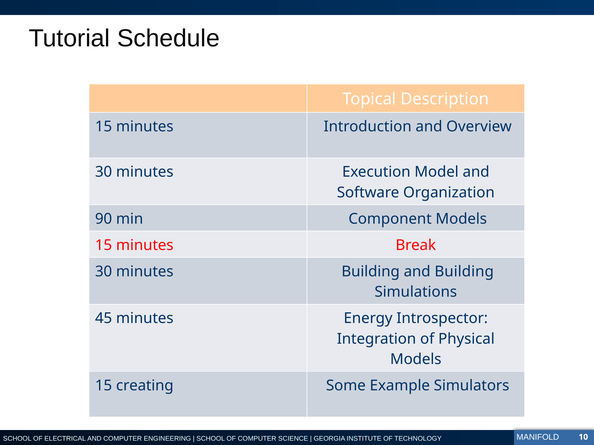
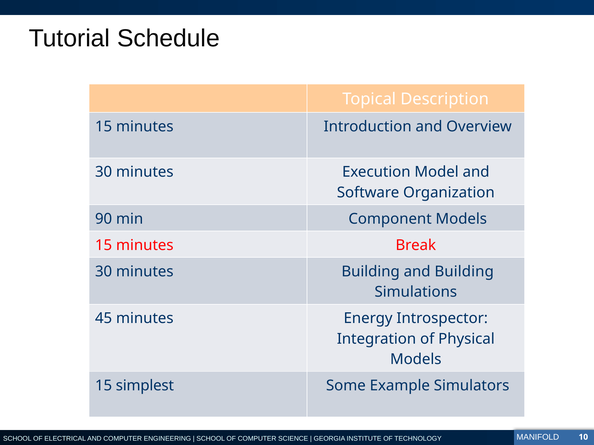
creating: creating -> simplest (145, 386)
